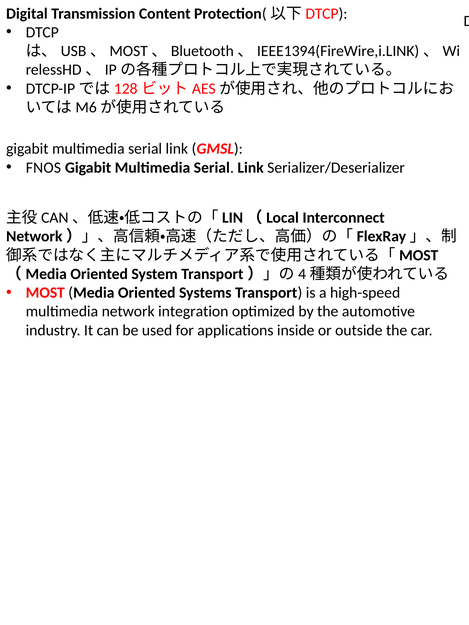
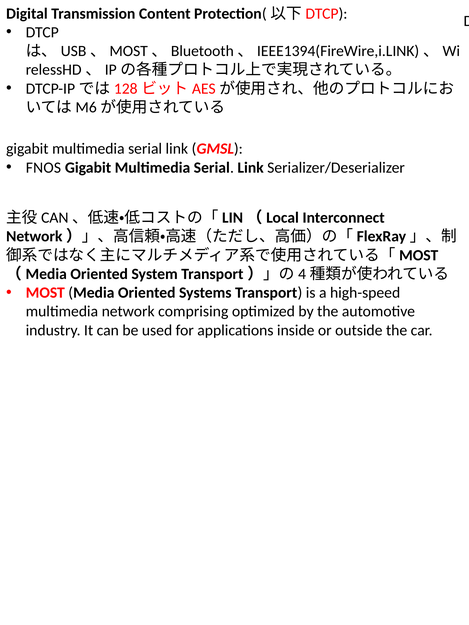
integration: integration -> comprising (193, 312)
